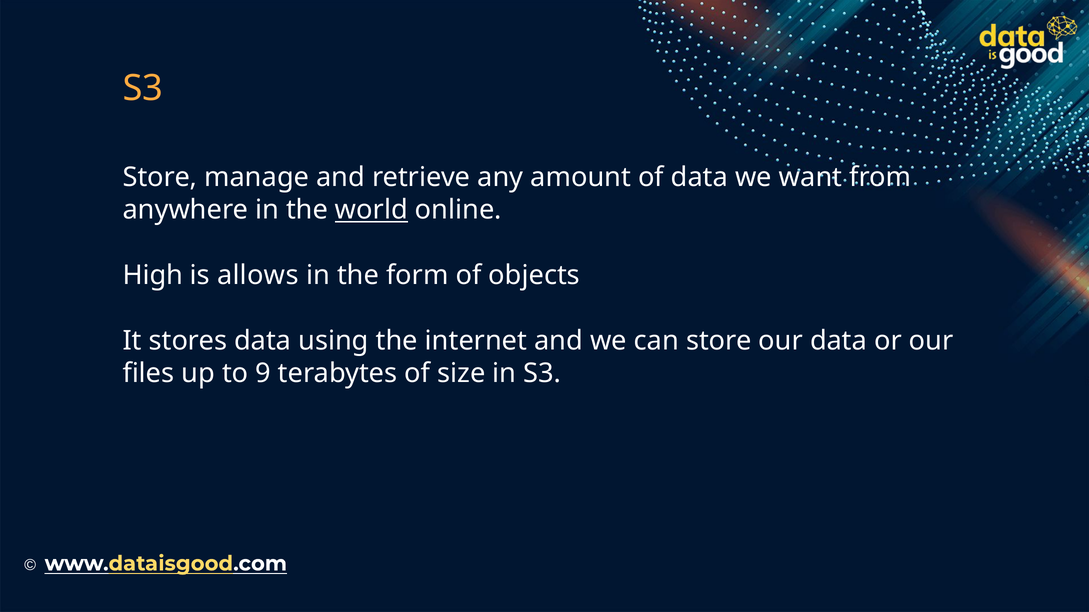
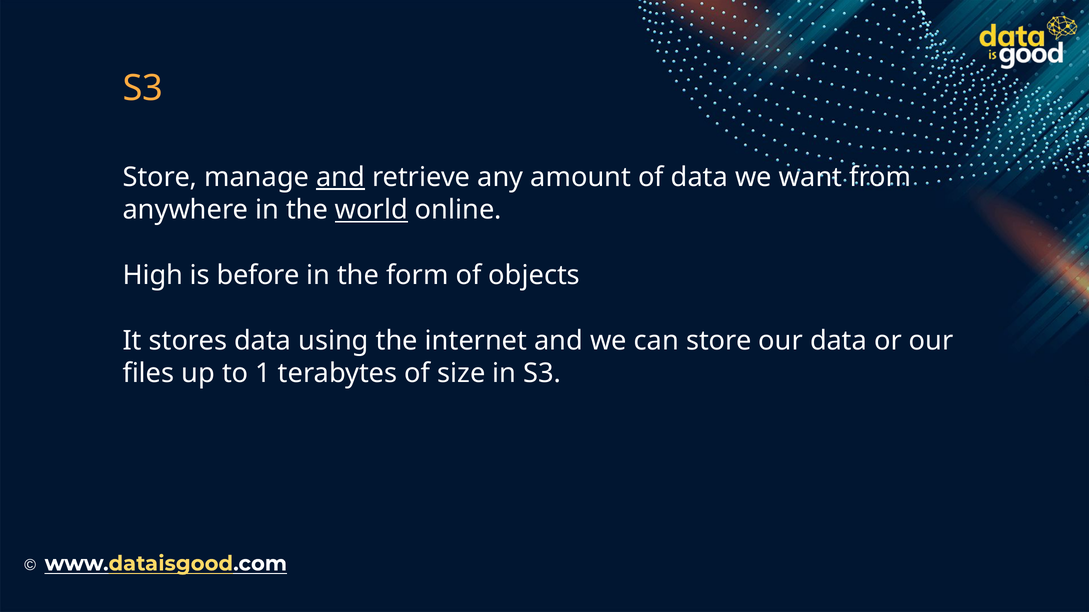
and underline: none -> present (341, 178)
allows: allows -> before (258, 276)
9: 9 -> 1 (263, 374)
